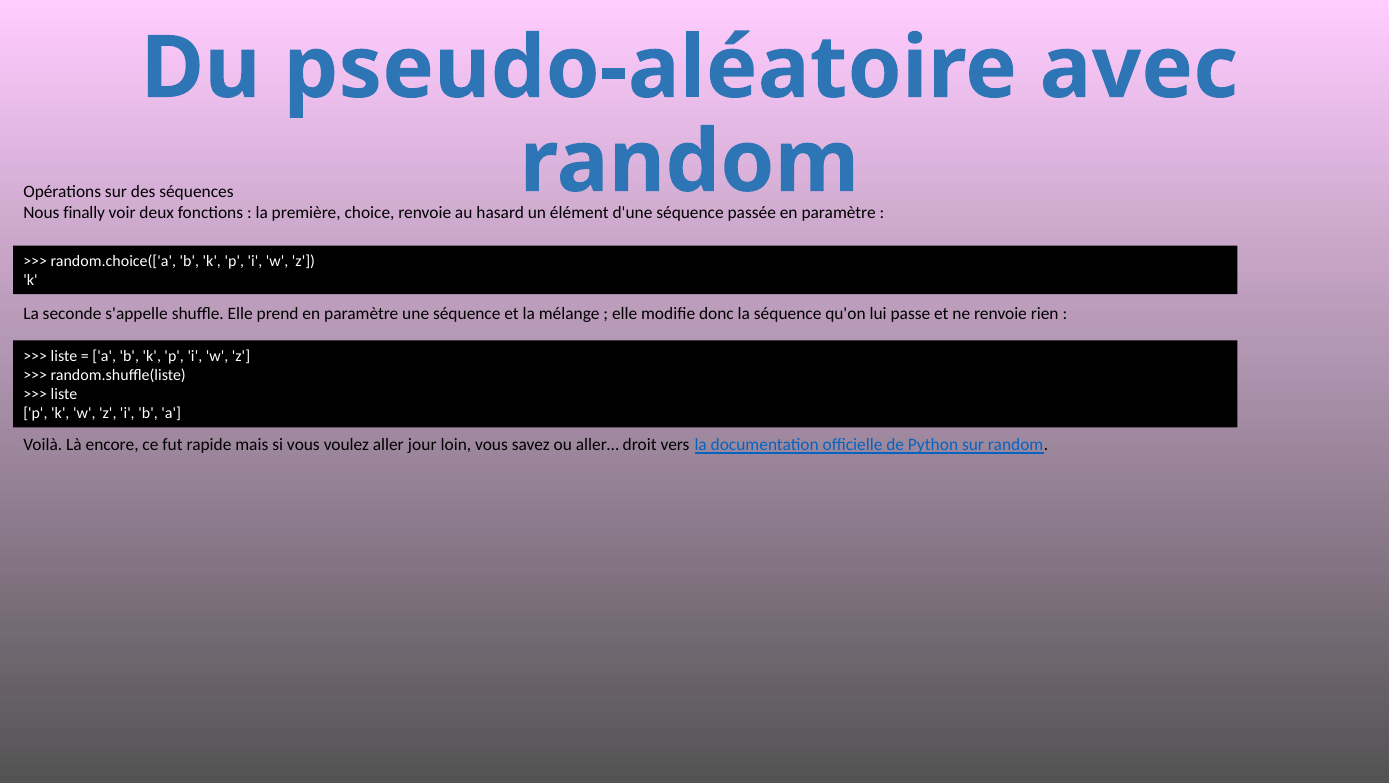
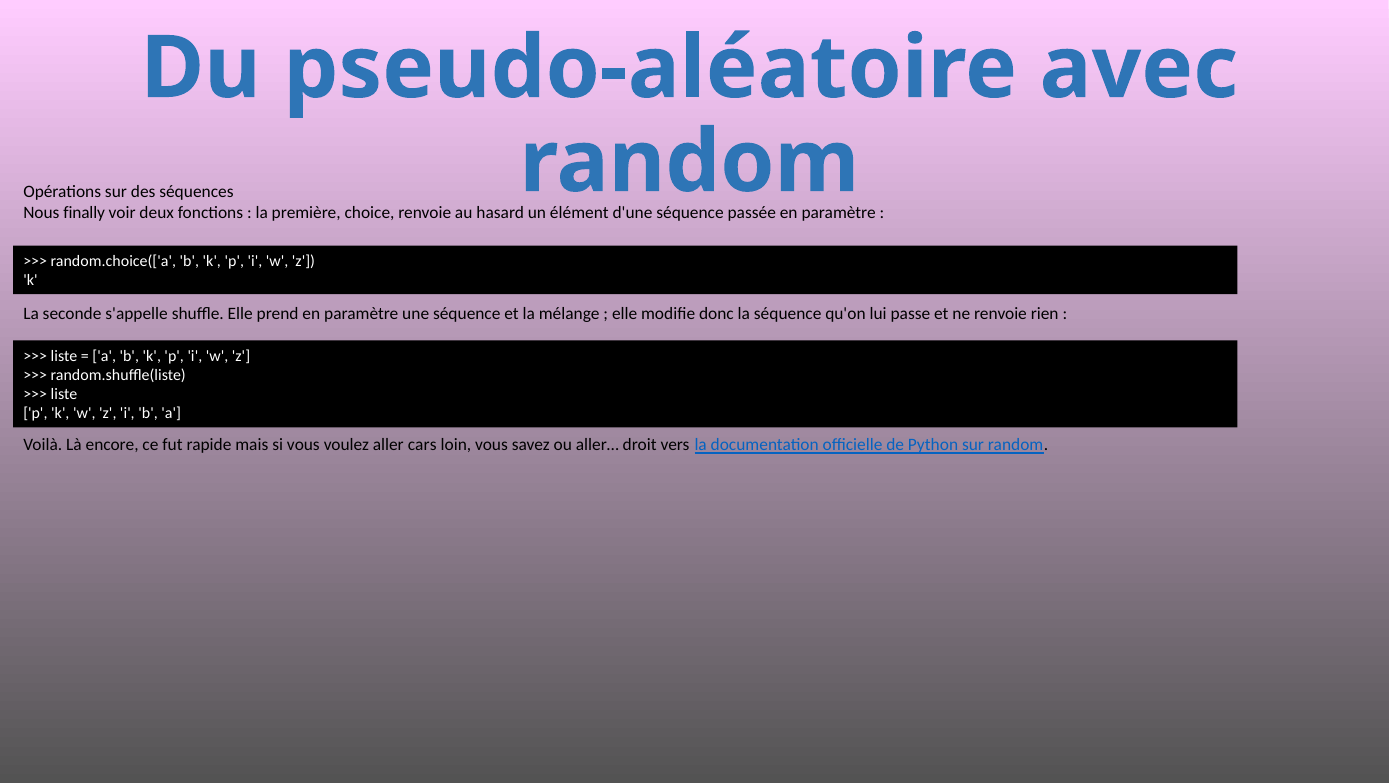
jour: jour -> cars (422, 445)
